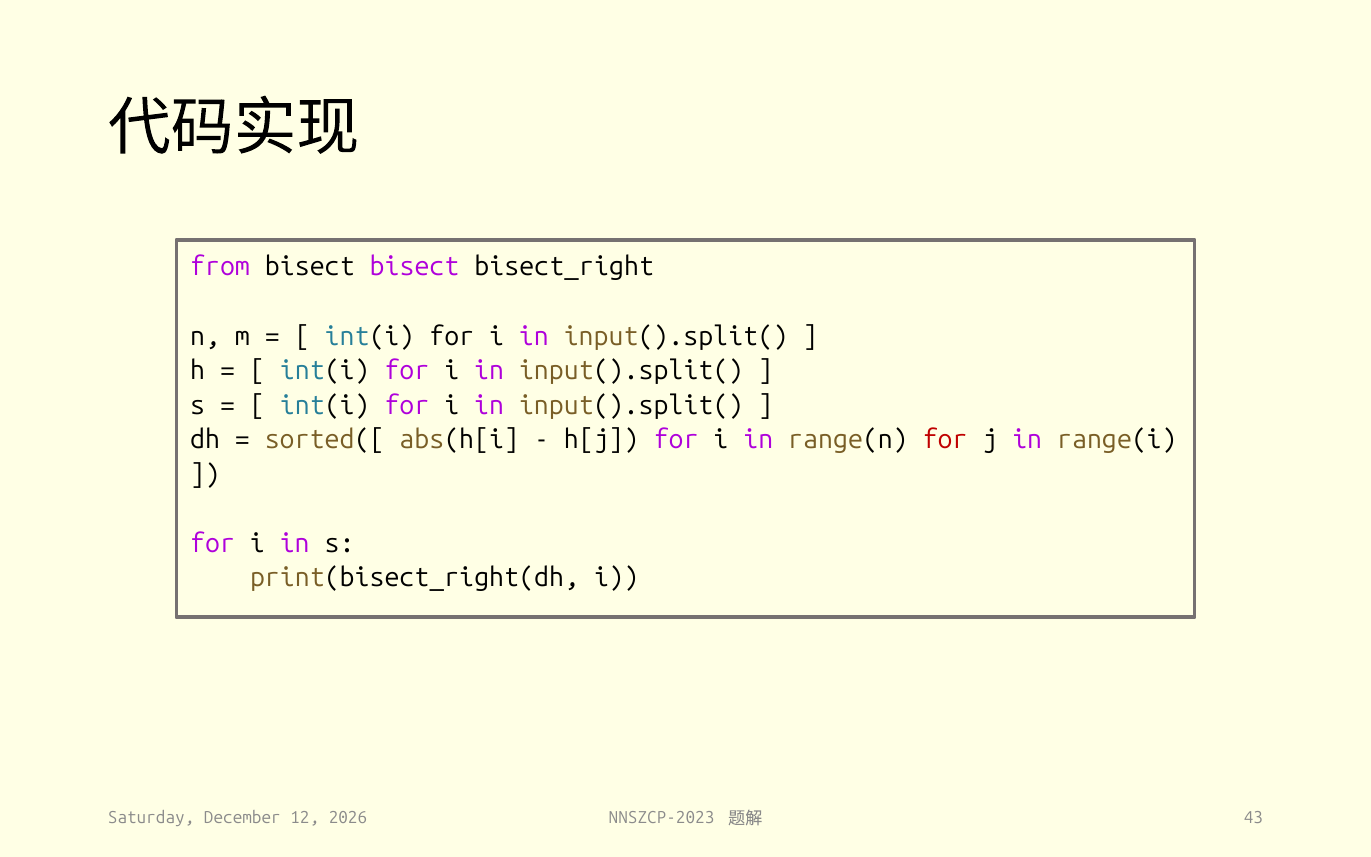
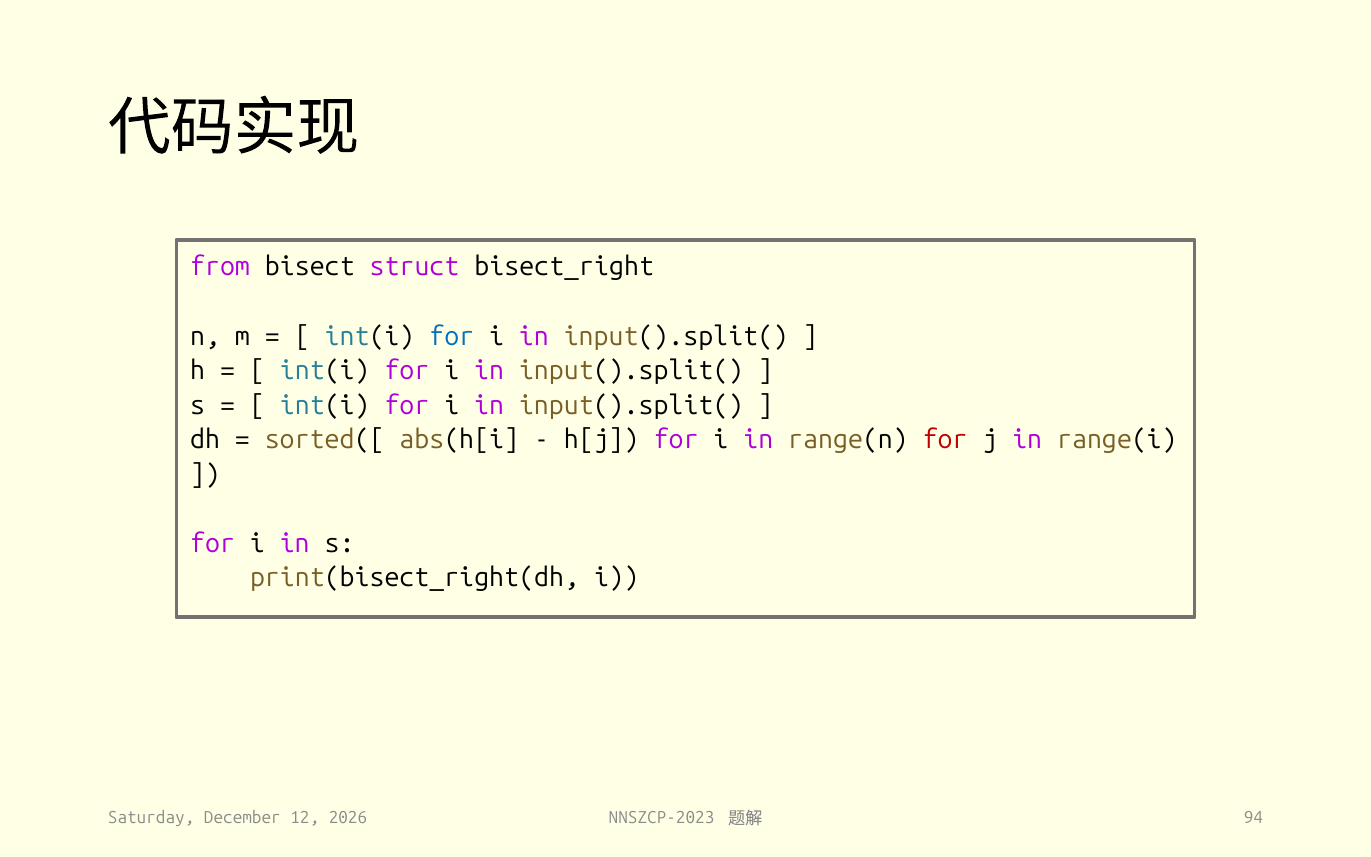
bisect bisect: bisect -> struct (415, 267)
for colour: black -> blue (452, 336)
43: 43 -> 94 (1253, 818)
